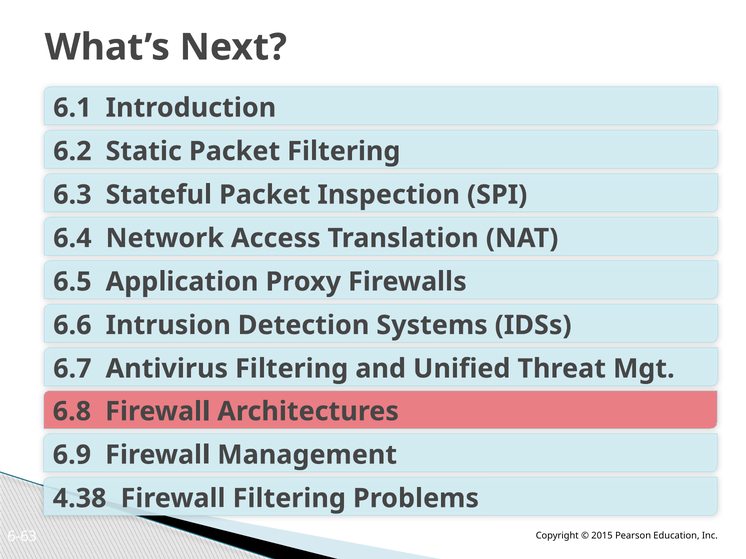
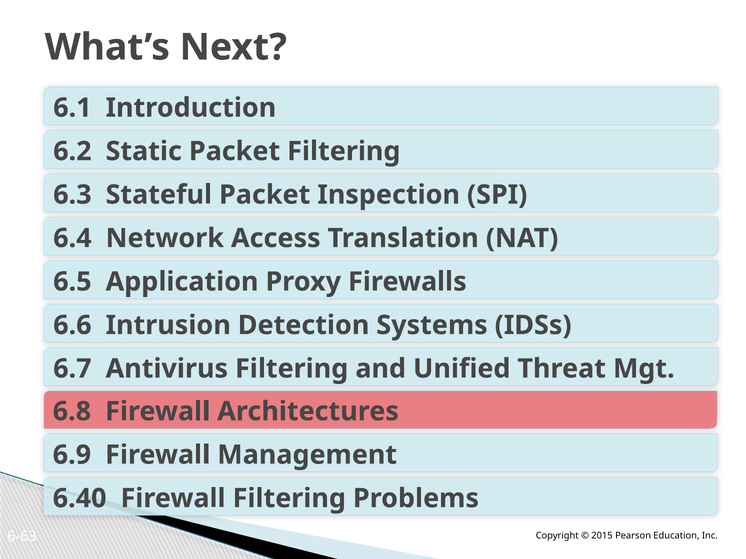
4.38: 4.38 -> 6.40 (80, 499)
